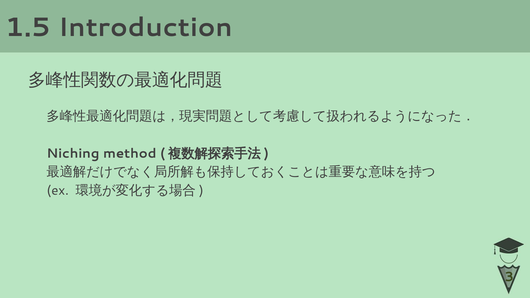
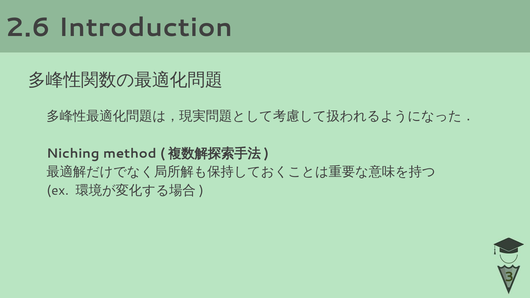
1.5: 1.5 -> 2.6 (28, 27)
